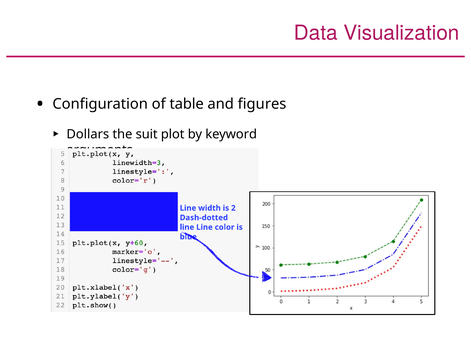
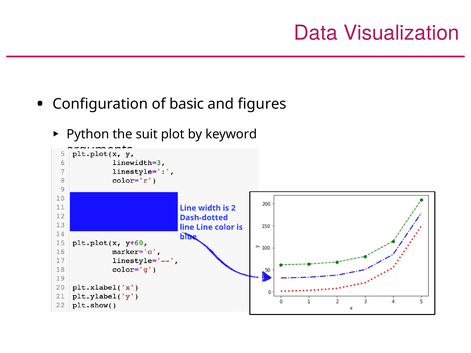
table: table -> basic (187, 104)
Dollars: Dollars -> Python (88, 134)
